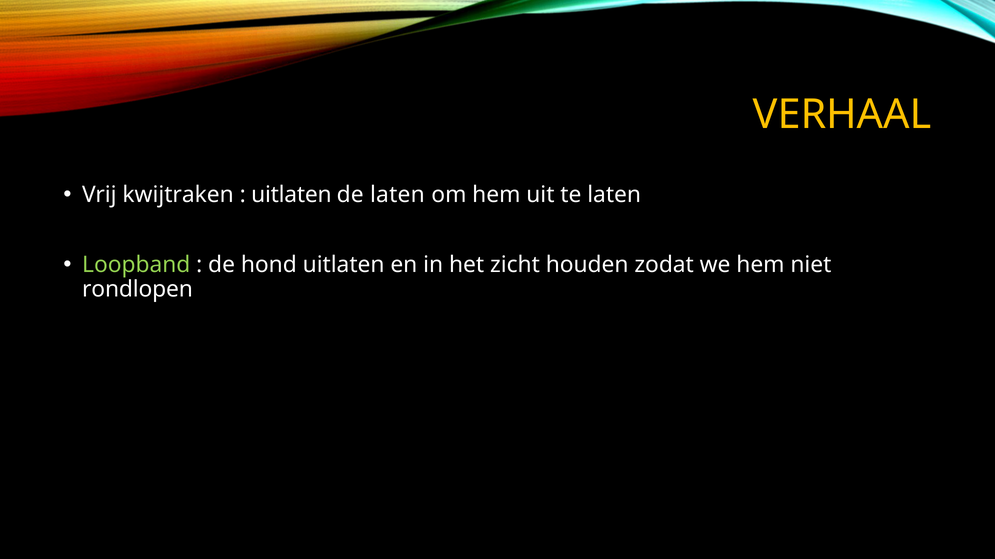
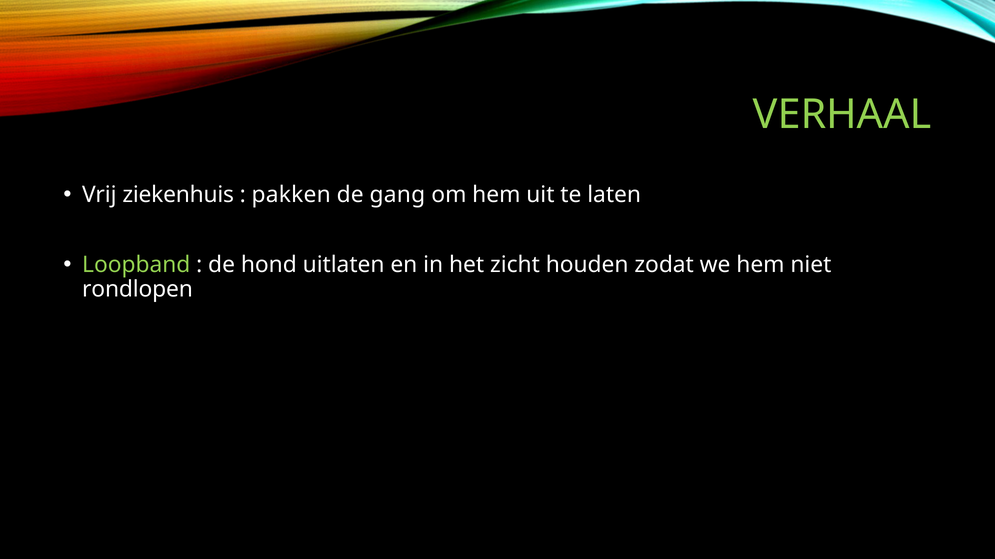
VERHAAL colour: yellow -> light green (842, 115)
kwijtraken: kwijtraken -> ziekenhuis (178, 195)
uitlaten: uitlaten -> pakken (291, 195)
de laten: laten -> gang (397, 195)
